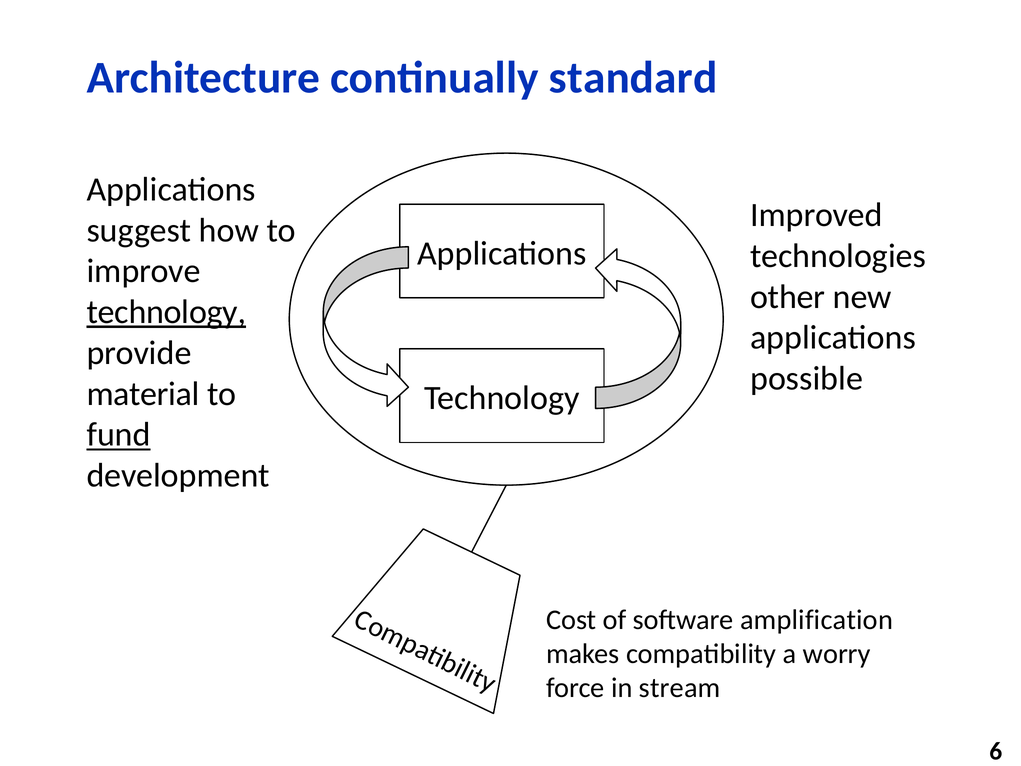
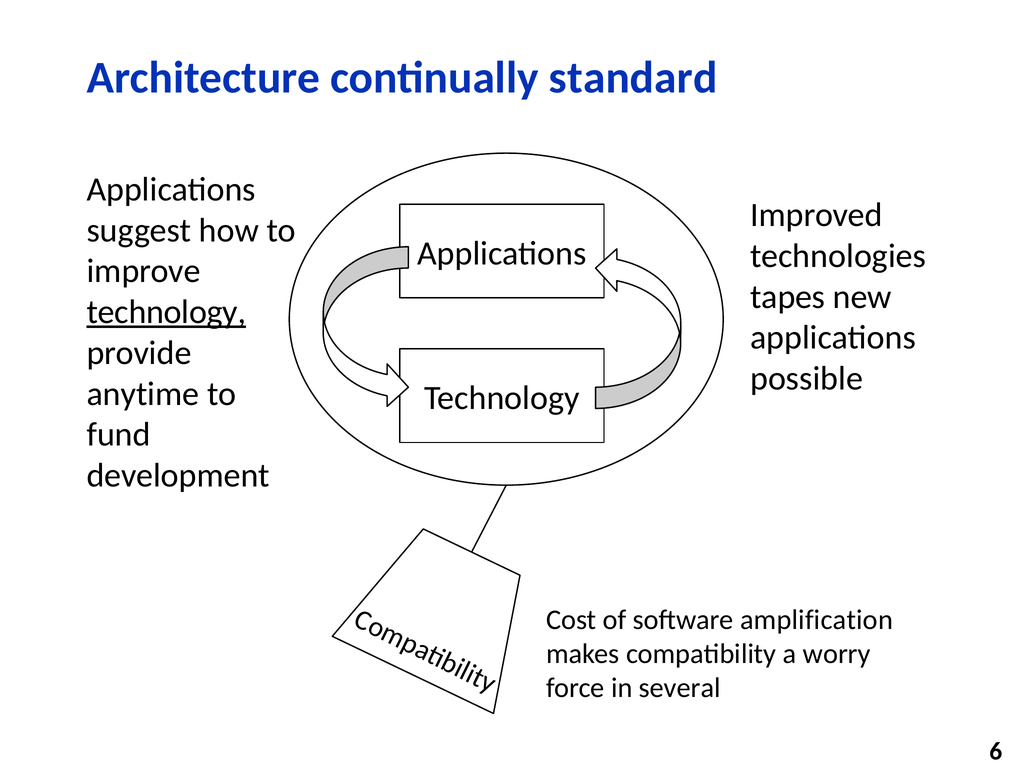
other: other -> tapes (788, 297)
material: material -> anytime (143, 394)
fund underline: present -> none (119, 435)
stream: stream -> several (680, 688)
